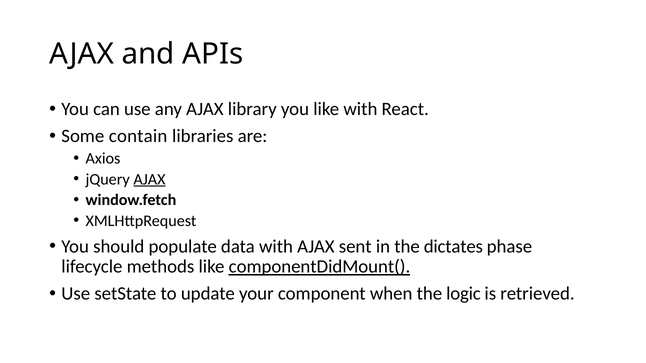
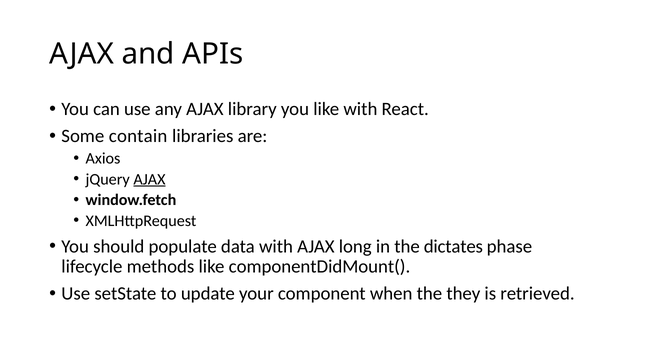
sent: sent -> long (355, 247)
componentDidMount( underline: present -> none (320, 267)
logic: logic -> they (463, 294)
